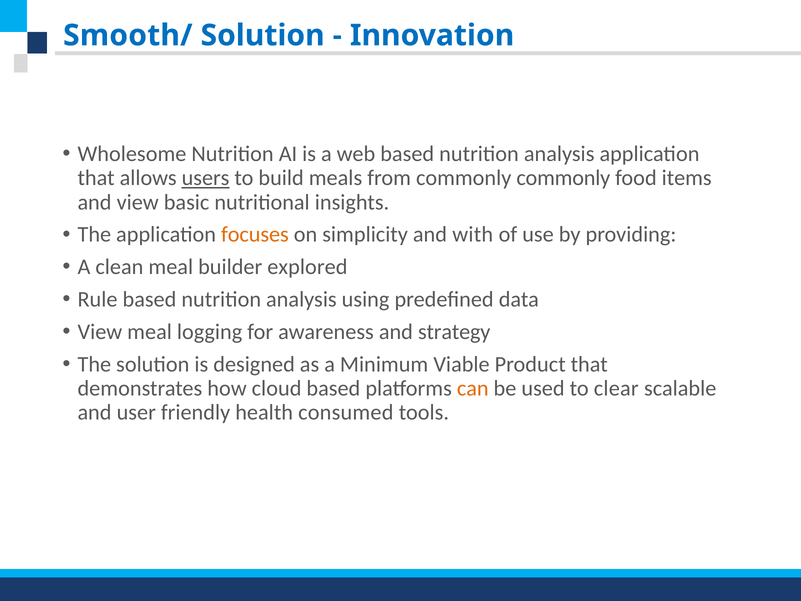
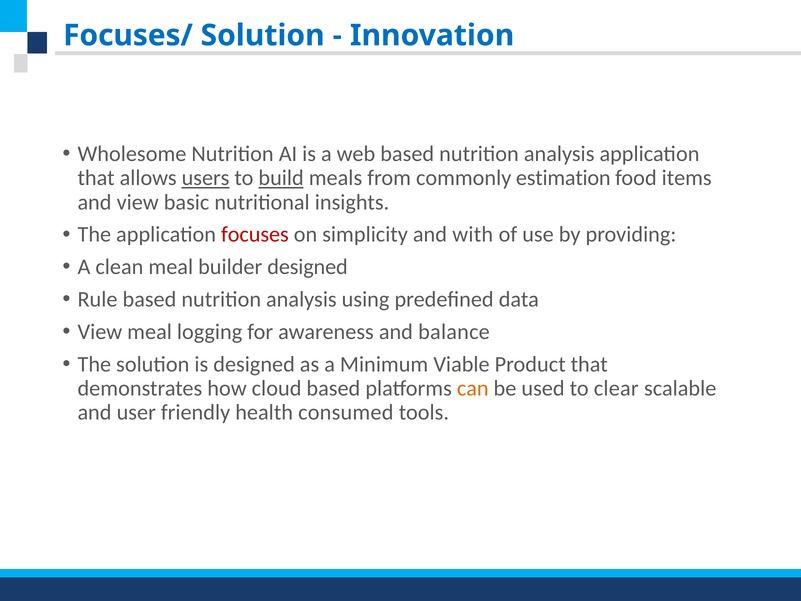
Smooth/: Smooth/ -> Focuses/ (128, 35)
build underline: none -> present (281, 178)
commonly commonly: commonly -> estimation (563, 178)
focuses colour: orange -> red (255, 234)
builder explored: explored -> designed (308, 267)
strategy: strategy -> balance (454, 332)
